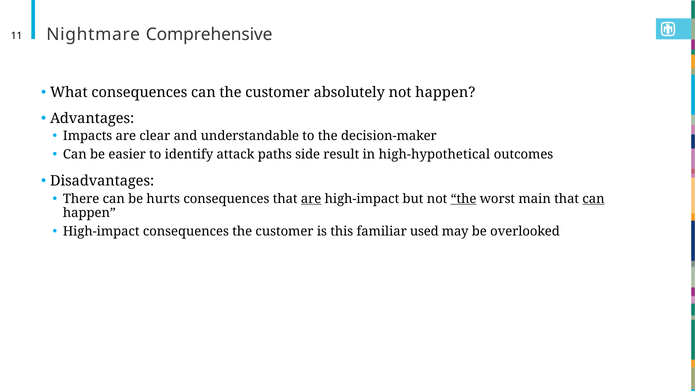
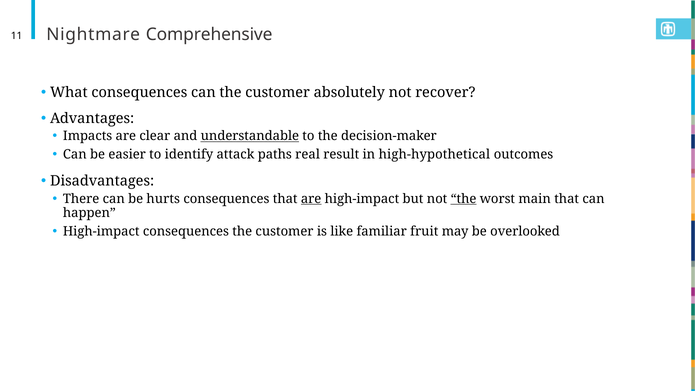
not happen: happen -> recover (445, 93)
understandable underline: none -> present (250, 136)
side: side -> real (308, 155)
can underline: present -> none (593, 199)
this: this -> like (342, 231)
used: used -> fruit (424, 231)
